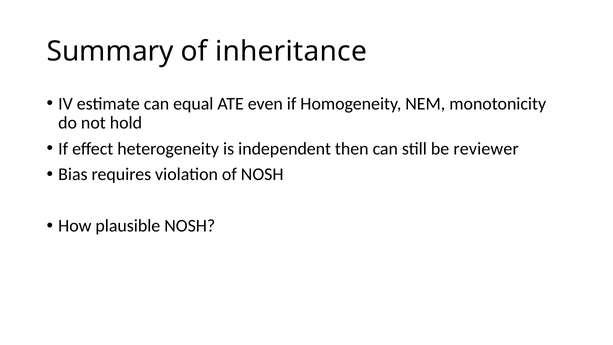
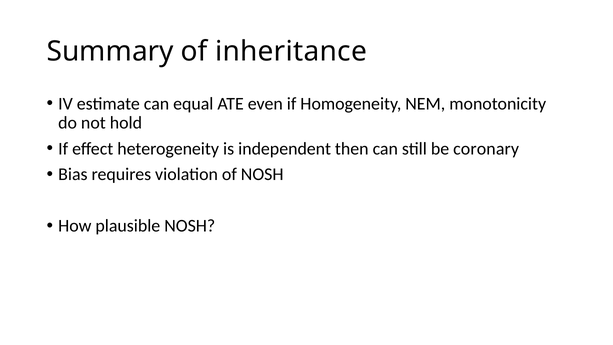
reviewer: reviewer -> coronary (486, 149)
